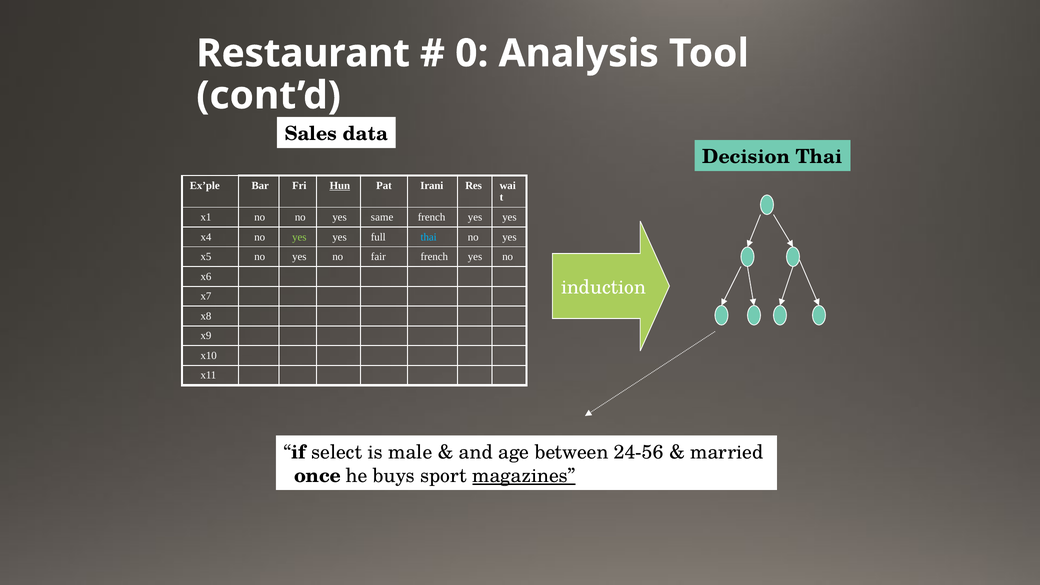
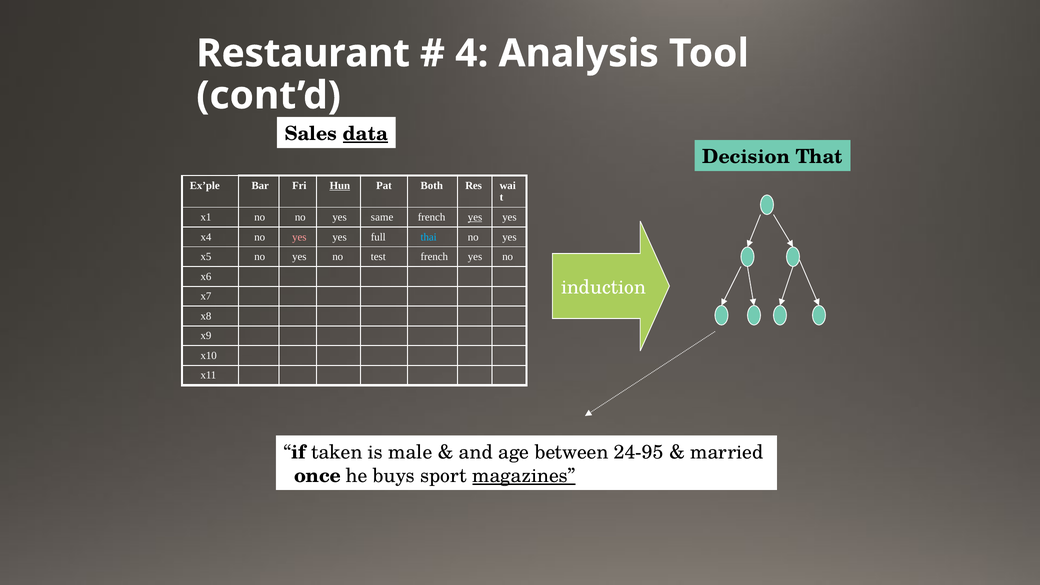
0: 0 -> 4 (472, 53)
data underline: none -> present (365, 134)
Decision Thai: Thai -> That (819, 157)
Irani: Irani -> Both (432, 185)
yes underline: none -> present (475, 217)
yes colour: light green -> pink (299, 237)
fair: fair -> test (378, 257)
select: select -> taken (337, 452)
24-56: 24-56 -> 24-95 (639, 452)
